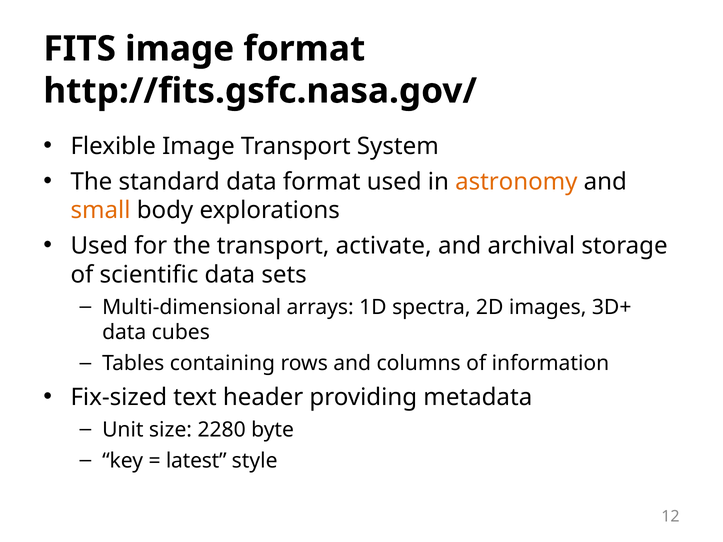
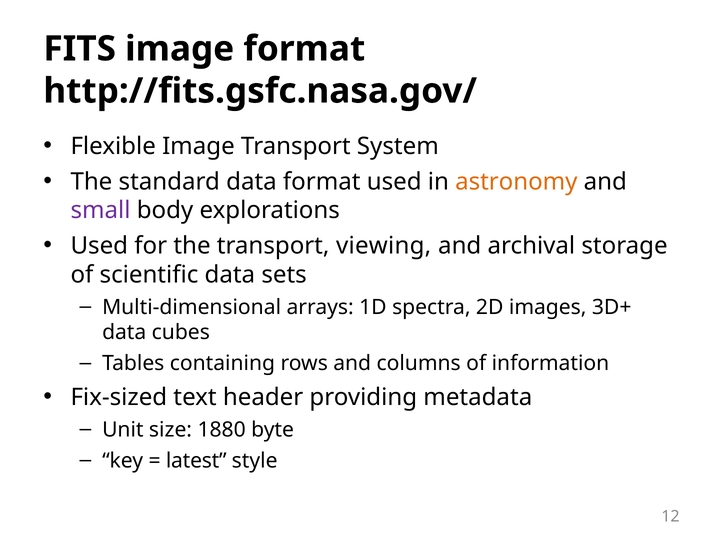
small colour: orange -> purple (100, 211)
activate: activate -> viewing (384, 246)
2280: 2280 -> 1880 (222, 430)
